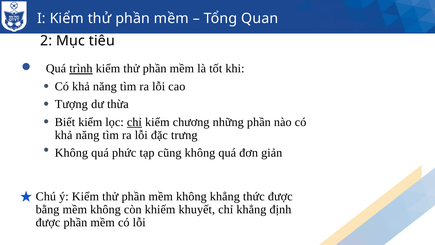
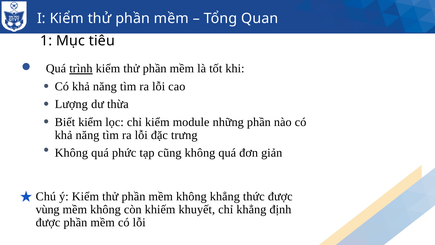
2: 2 -> 1 (46, 41)
Tượng: Tượng -> Lượng (71, 104)
chỉ underline: present -> none (134, 122)
chương: chương -> module (191, 122)
bằng: bằng -> vùng (48, 209)
